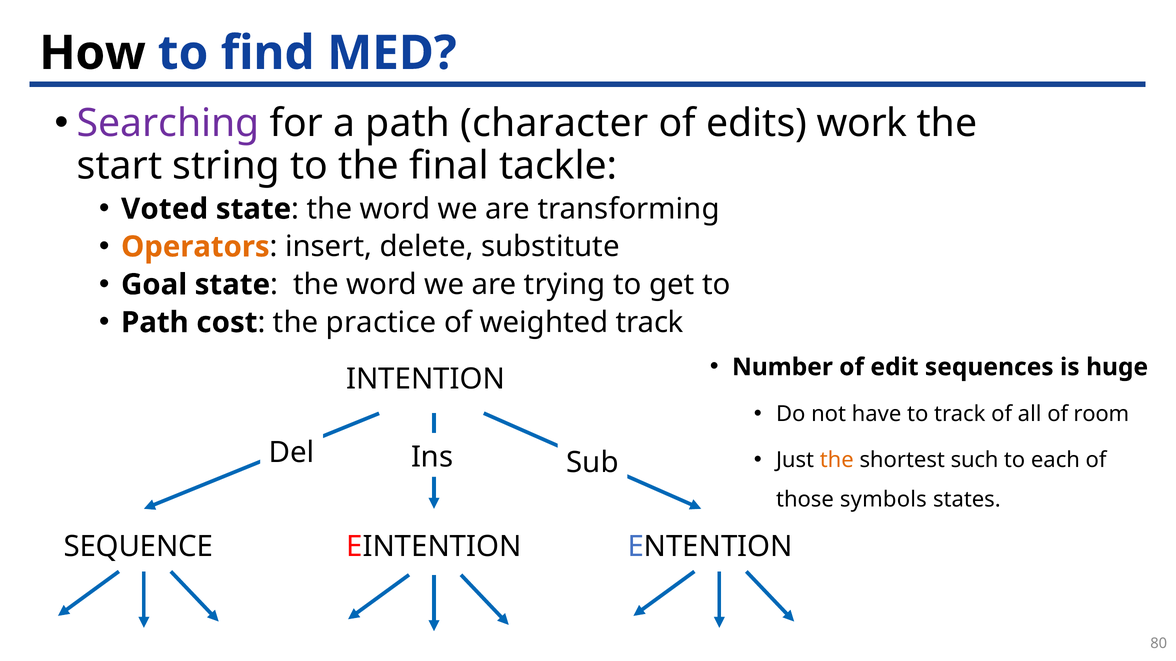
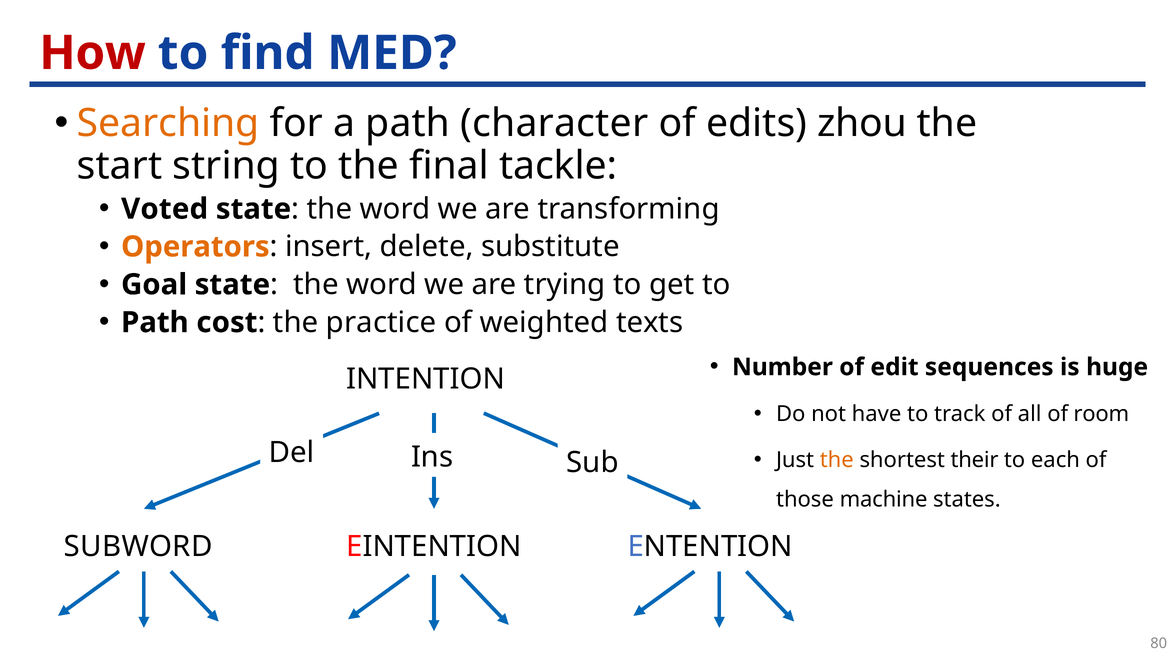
How colour: black -> red (92, 53)
Searching colour: purple -> orange (168, 124)
work: work -> zhou (862, 124)
weighted track: track -> texts (650, 323)
such: such -> their (975, 460)
symbols: symbols -> machine (884, 500)
SEQUENCE: SEQUENCE -> SUBWORD (138, 547)
